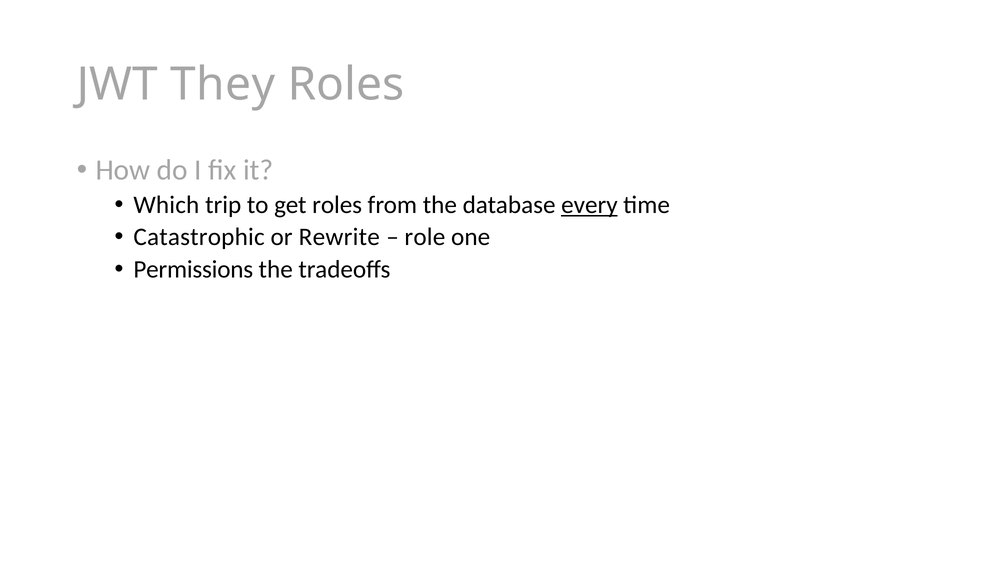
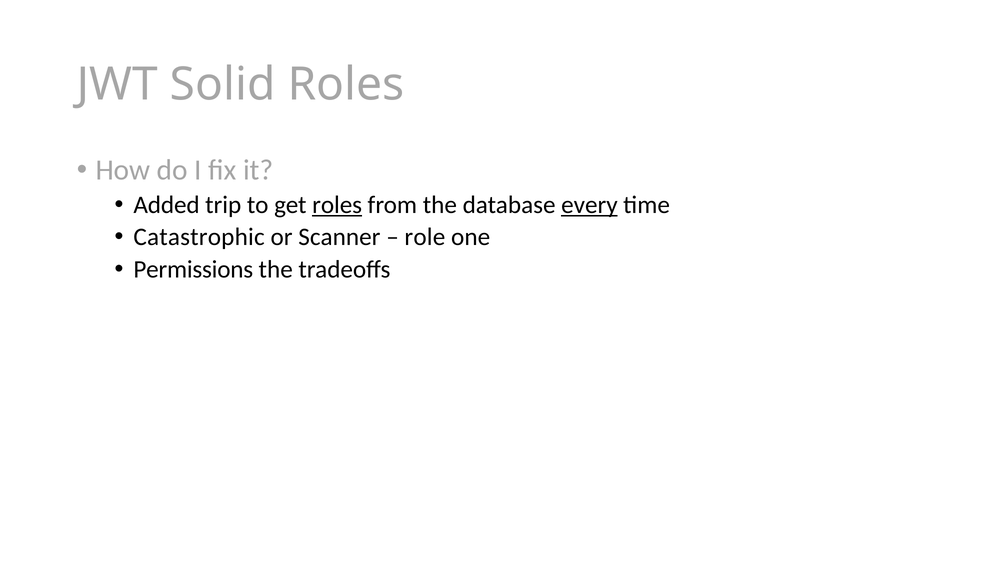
They: They -> Solid (223, 85)
Which: Which -> Added (167, 205)
roles underline: none -> present (337, 205)
Rewrite: Rewrite -> Scanner (339, 237)
